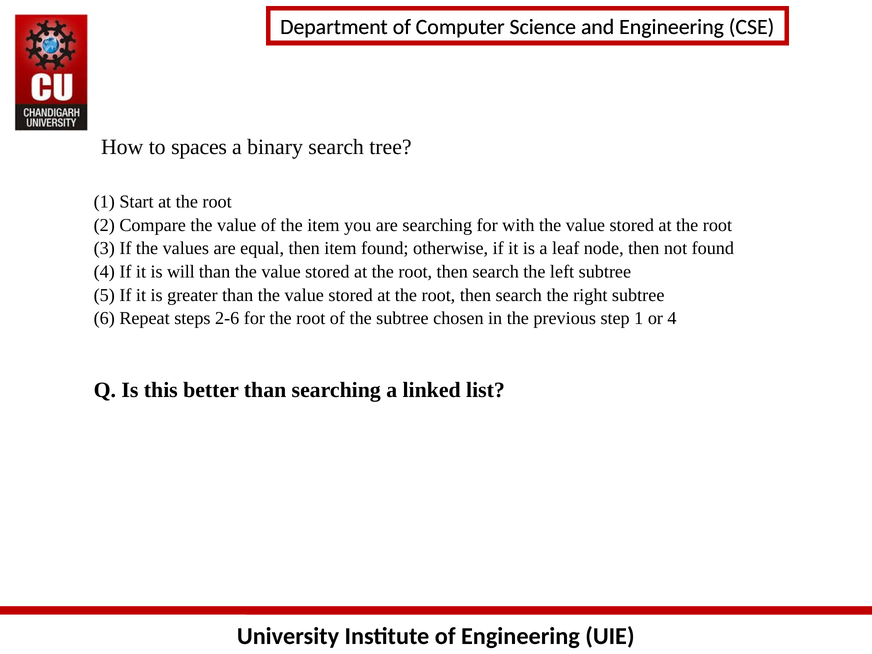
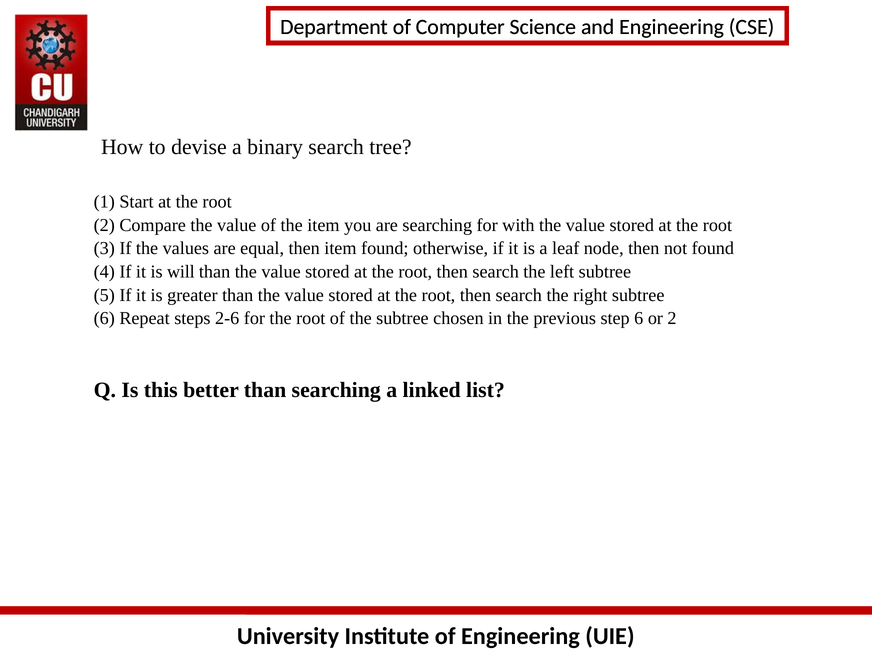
spaces: spaces -> devise (199, 147)
step 1: 1 -> 6 (639, 318)
or 4: 4 -> 2 (672, 318)
